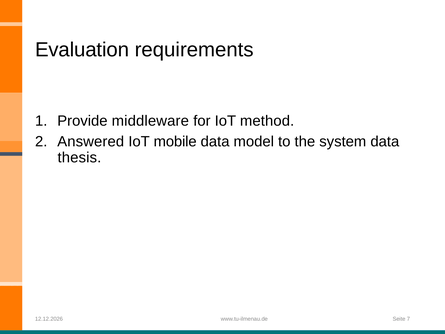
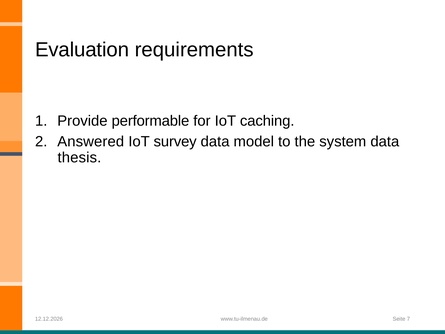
middleware: middleware -> performable (150, 121)
method: method -> caching (267, 121)
mobile: mobile -> survey (175, 142)
